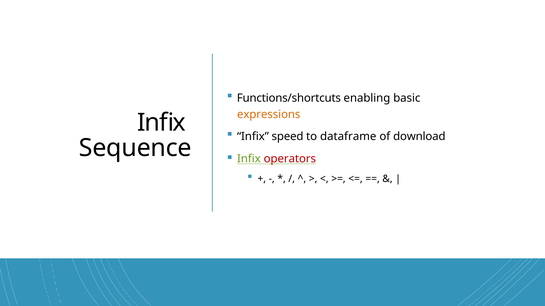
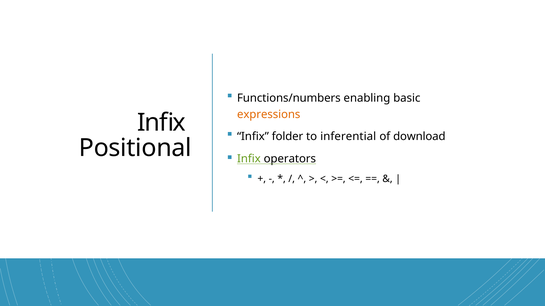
Functions/shortcuts: Functions/shortcuts -> Functions/numbers (289, 98)
speed: speed -> folder (288, 137)
dataframe: dataframe -> inferential (348, 137)
Sequence: Sequence -> Positional (135, 148)
operators colour: red -> black (290, 159)
